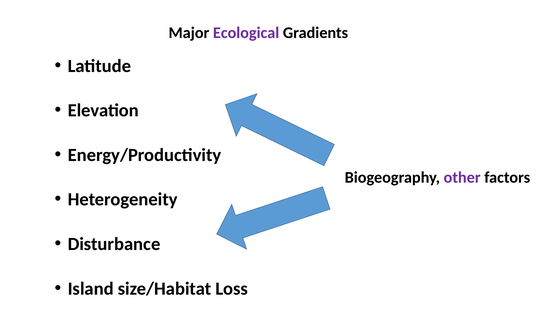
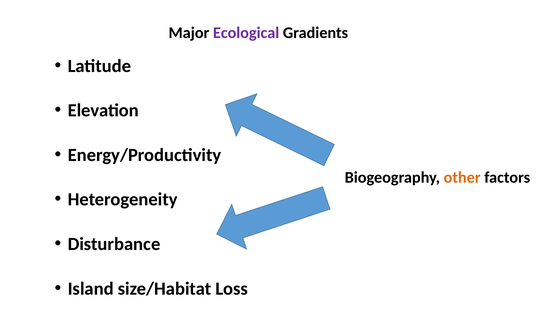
other colour: purple -> orange (462, 178)
